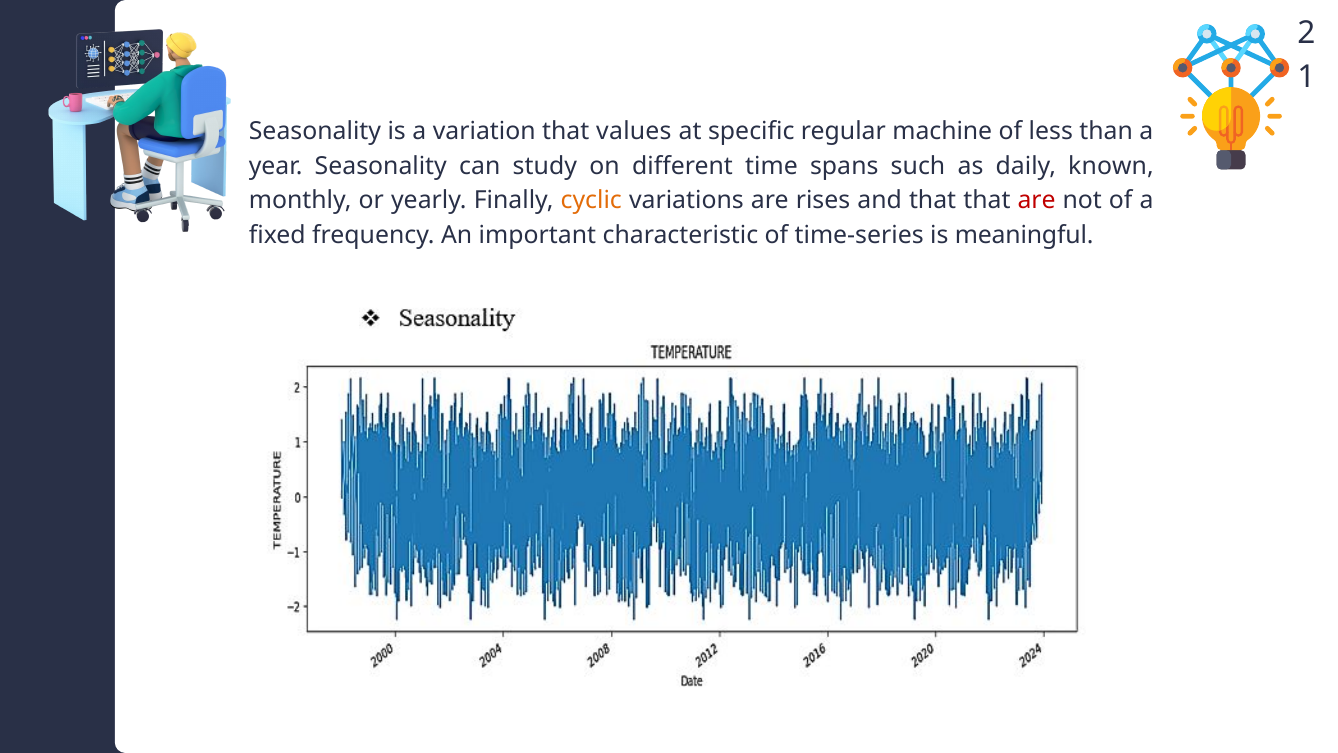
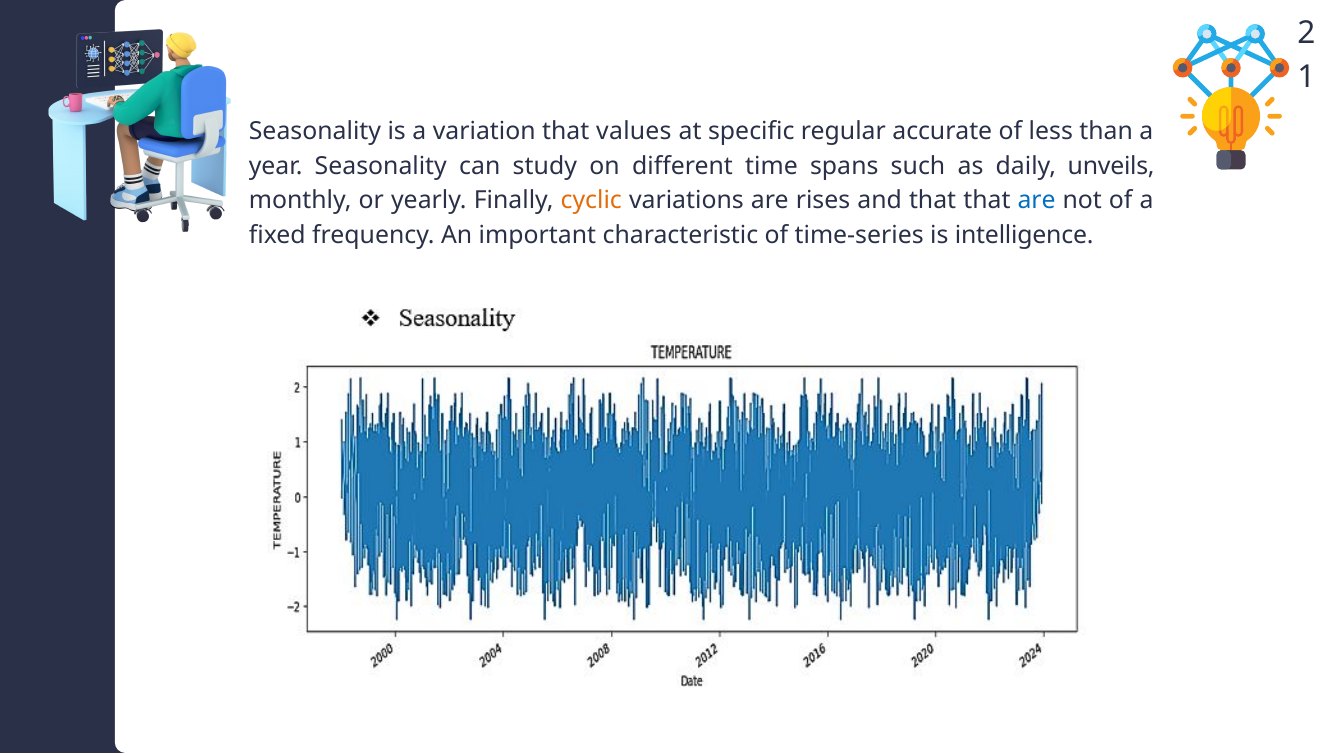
machine: machine -> accurate (942, 131)
known: known -> unveils (1111, 166)
are colour: red -> blue (1037, 200)
meaningful: meaningful -> intelligence (1024, 235)
